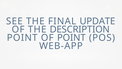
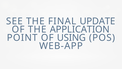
DESCRIPTION: DESCRIPTION -> APPLICATION (80, 29)
OF POINT: POINT -> USING (71, 37)
